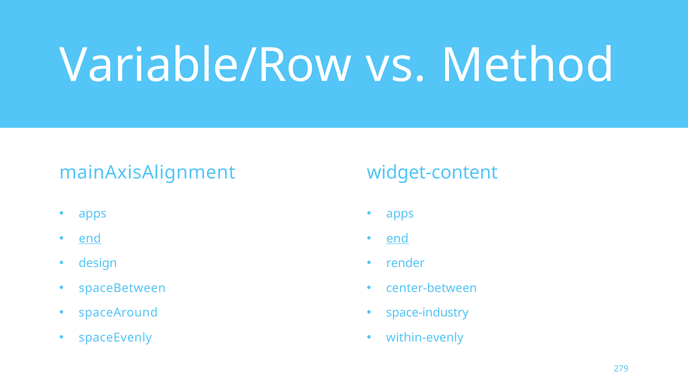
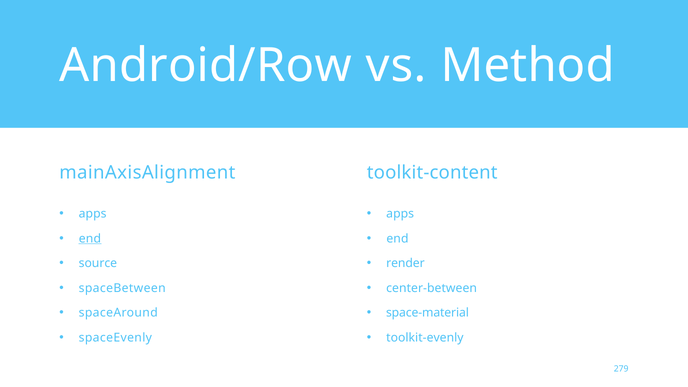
Variable/Row: Variable/Row -> Android/Row (206, 66)
widget-content: widget-content -> toolkit-content (432, 173)
end underline: present -> none (397, 239)
design: design -> source (98, 263)
space-industry: space-industry -> space-material (427, 313)
within-evenly: within-evenly -> toolkit-evenly (425, 338)
